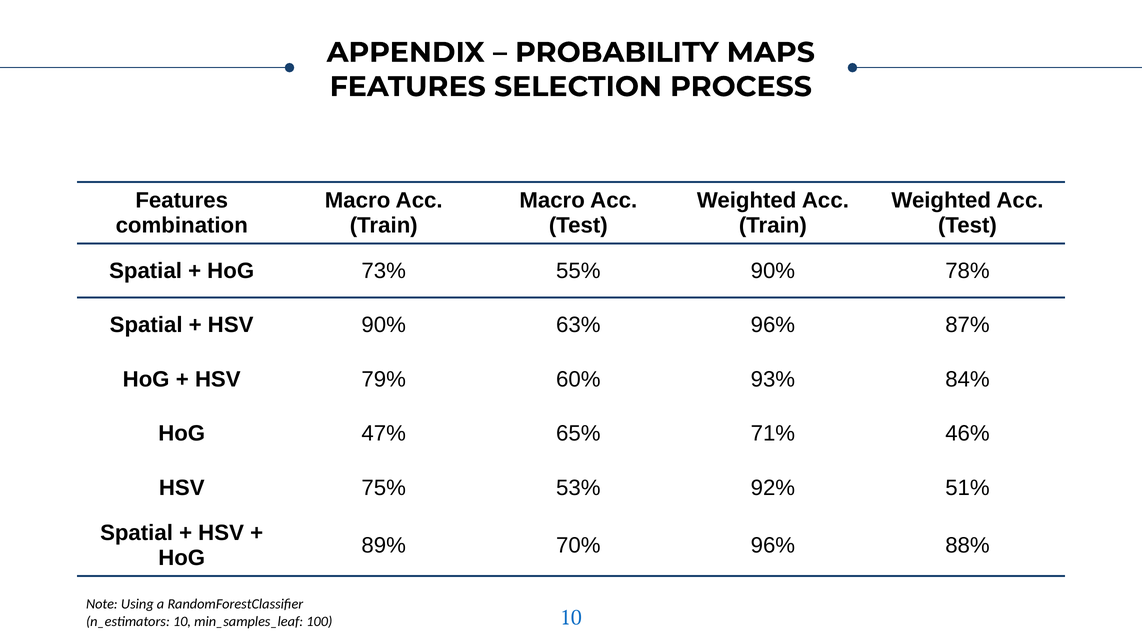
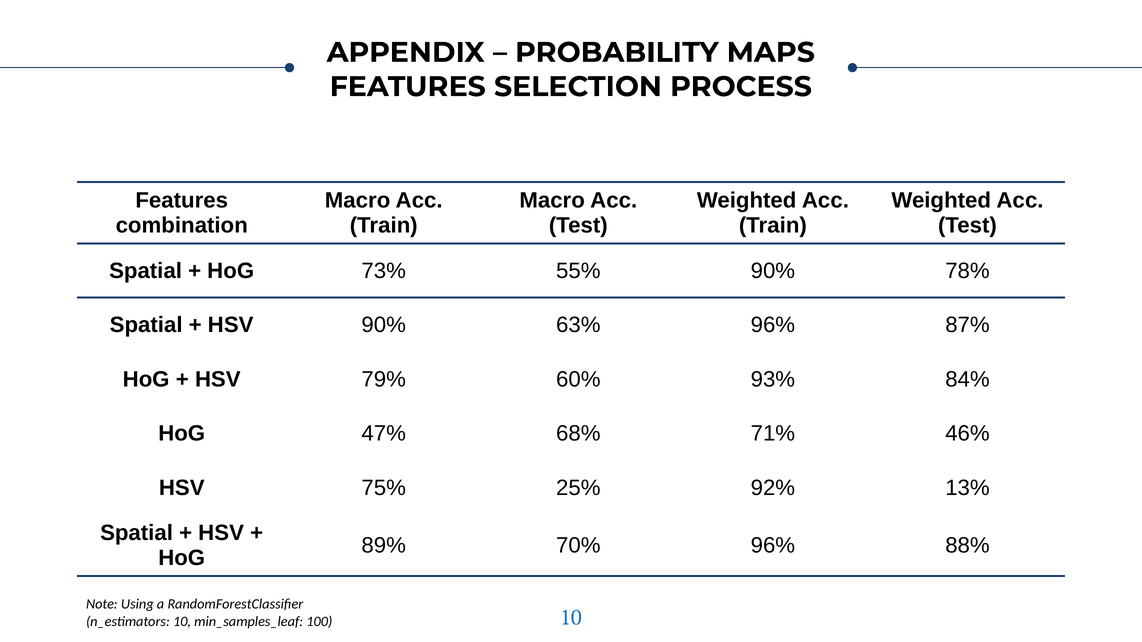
65%: 65% -> 68% (578, 434)
53%: 53% -> 25% (578, 488)
51%: 51% -> 13% (967, 488)
